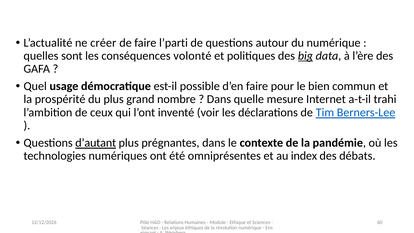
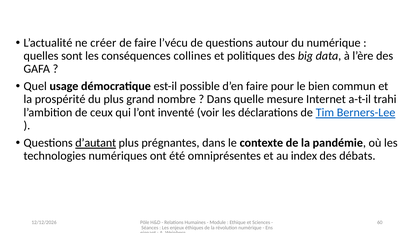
l’parti: l’parti -> l’vécu (173, 43)
volonté: volonté -> collines (192, 56)
big underline: present -> none (305, 56)
